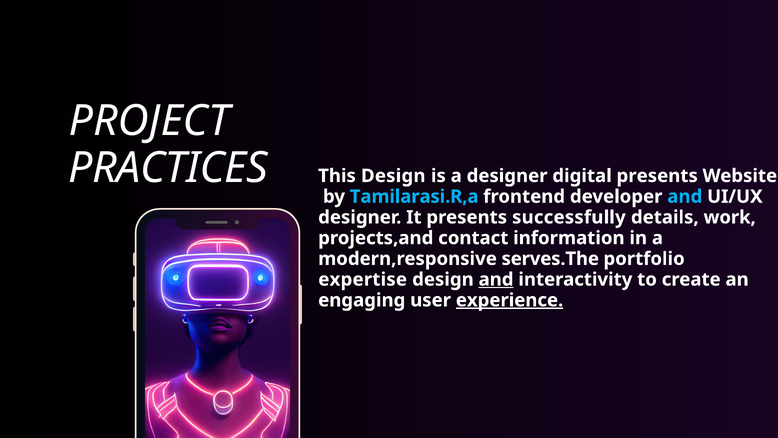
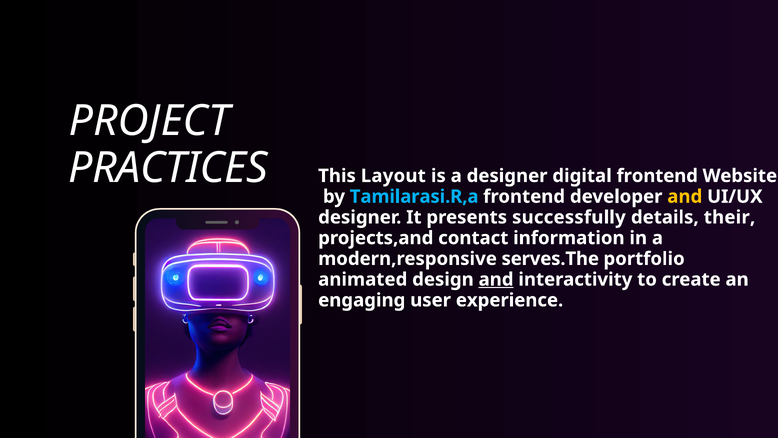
This Design: Design -> Layout (393, 176)
digital presents: presents -> frontend (657, 176)
and colour: light blue -> yellow (685, 196)
work: work -> their (730, 217)
expertise: expertise -> animated (363, 279)
experience underline: present -> none (510, 300)
